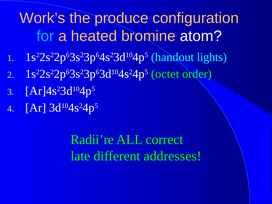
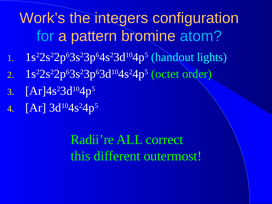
produce: produce -> integers (121, 18)
heated: heated -> pattern (94, 36)
atom colour: white -> light blue (201, 36)
late: late -> this (80, 156)
addresses: addresses -> outermost (173, 156)
